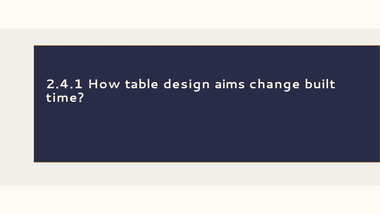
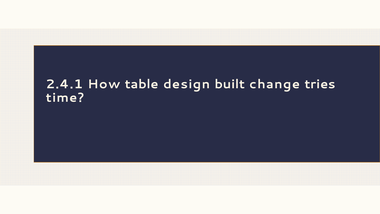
aims: aims -> built (230, 84)
built: built -> tries (320, 84)
